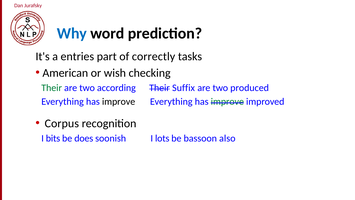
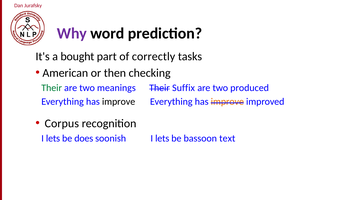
Why colour: blue -> purple (72, 33)
entries: entries -> bought (77, 56)
wish: wish -> then (115, 73)
according: according -> meanings (116, 88)
improve colour: green -> orange (227, 102)
bits: bits -> lets (53, 138)
soonish I lots: lots -> lets (162, 138)
also: also -> text (227, 138)
